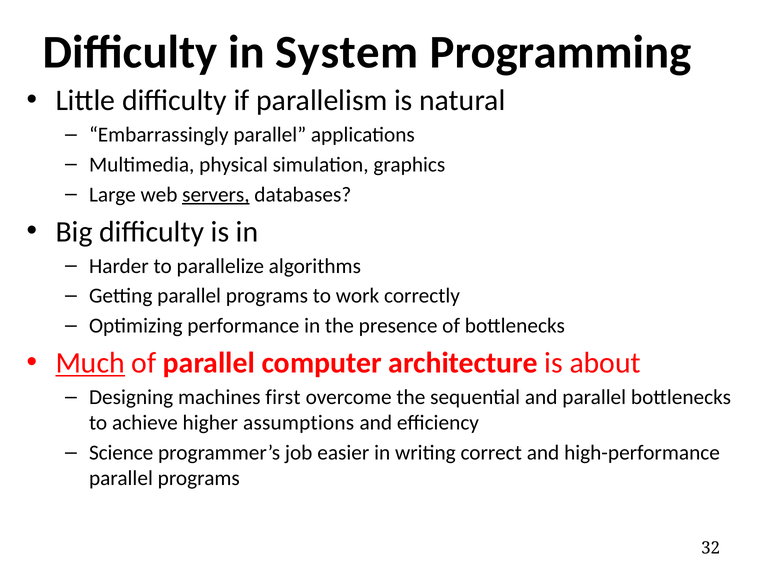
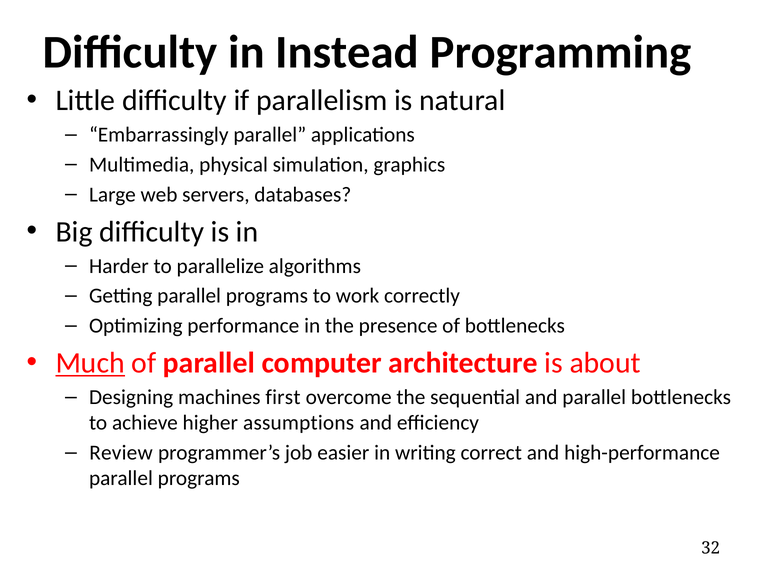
System: System -> Instead (347, 52)
servers underline: present -> none (216, 194)
Science: Science -> Review (121, 452)
